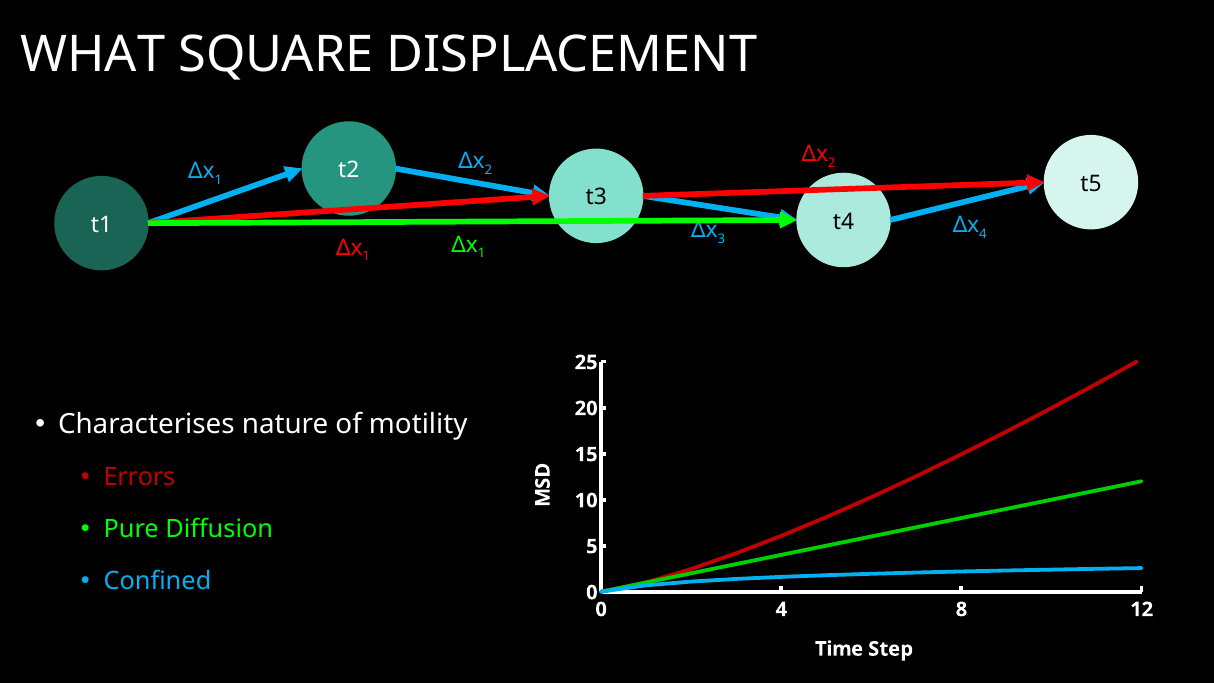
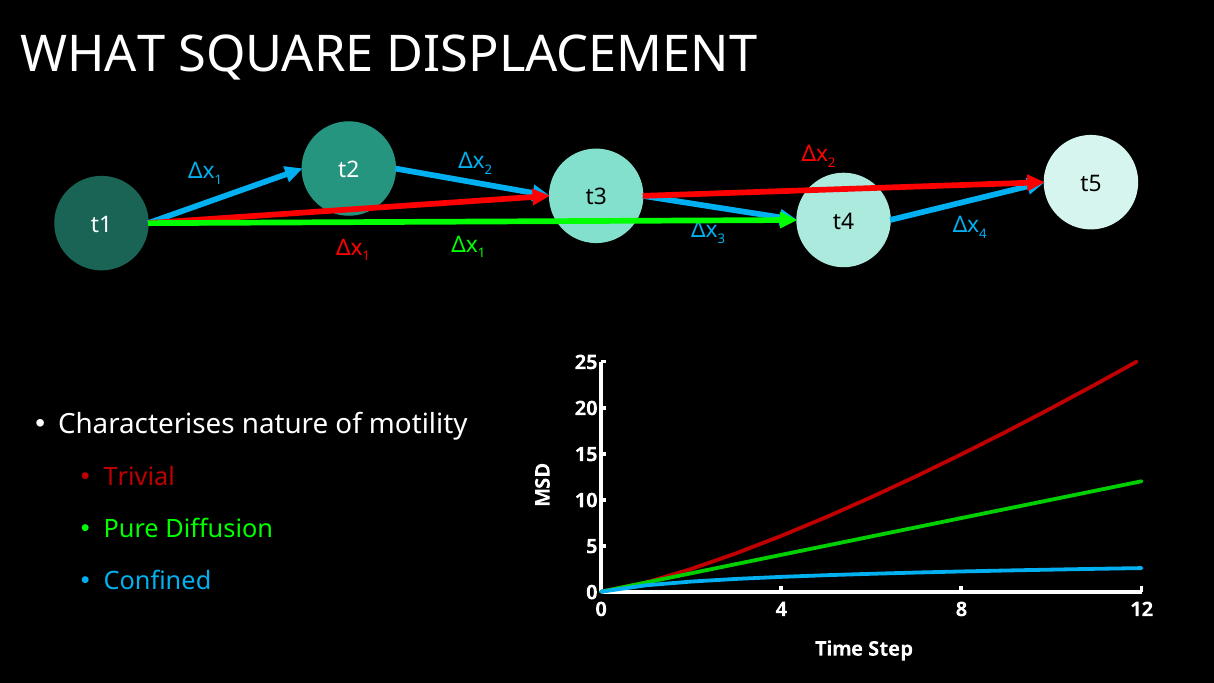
Errors: Errors -> Trivial (139, 478)
